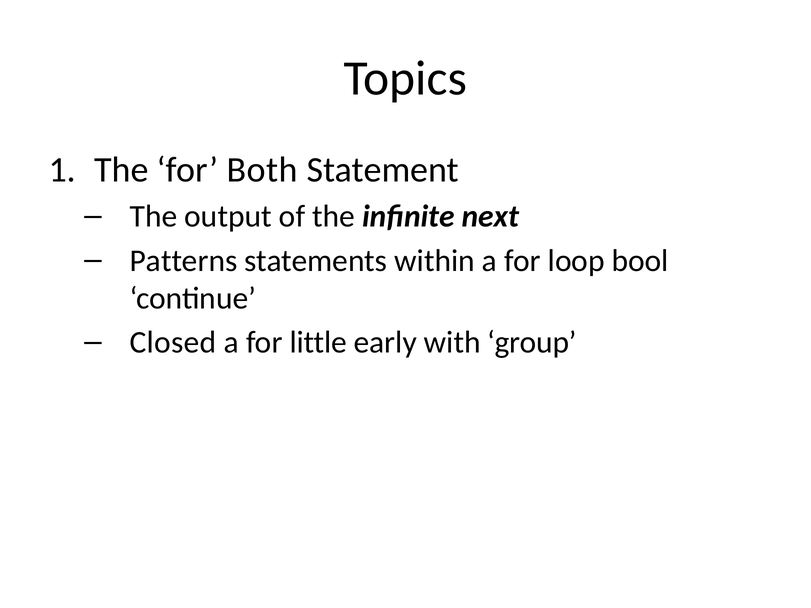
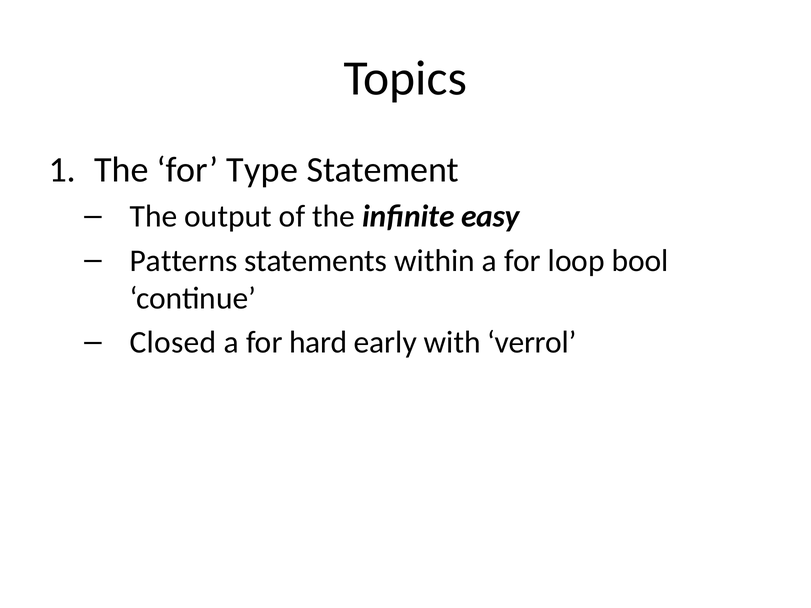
Both: Both -> Type (262, 170)
next: next -> easy (491, 217)
little: little -> hard (318, 343)
group: group -> verrol (532, 343)
